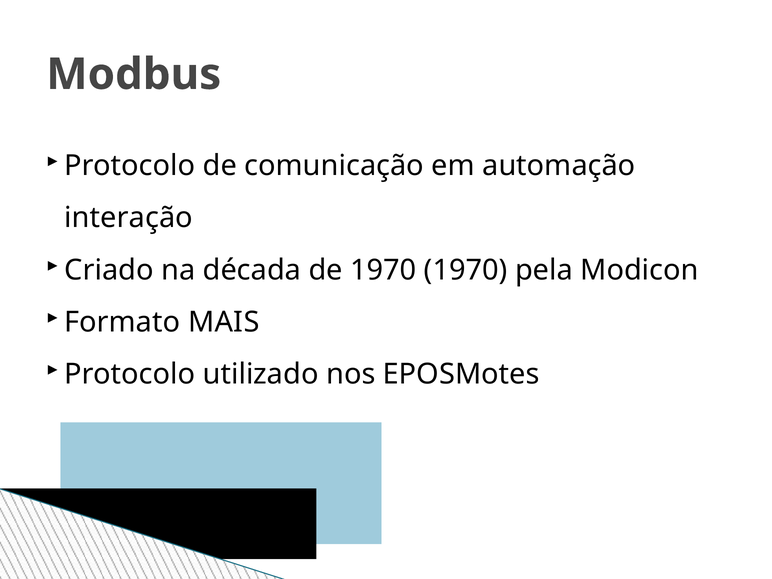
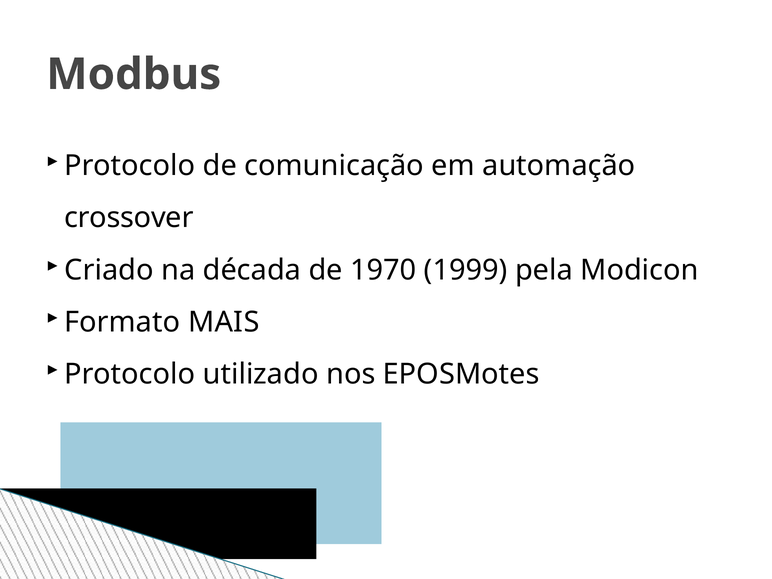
interação: interação -> crossover (129, 218)
1970 1970: 1970 -> 1999 (466, 270)
